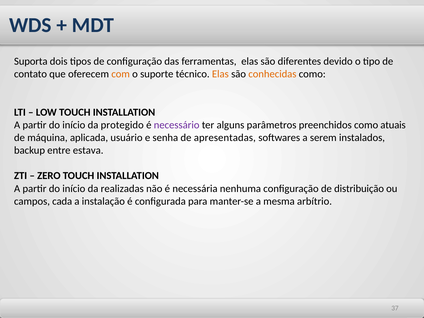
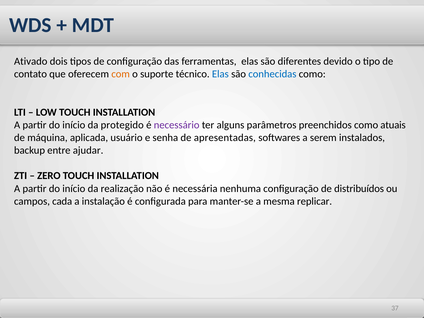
Suporta: Suporta -> Ativado (31, 61)
Elas colour: orange -> blue (220, 74)
conhecidas colour: orange -> blue (272, 74)
estava: estava -> ajudar (88, 150)
realizadas: realizadas -> realização (122, 189)
distribuição: distribuição -> distribuídos (359, 189)
arbítrio: arbítrio -> replicar (315, 201)
